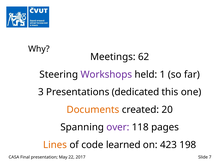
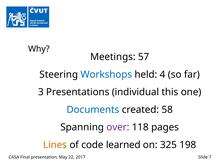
62: 62 -> 57 (144, 57)
Workshops colour: purple -> blue (106, 74)
1: 1 -> 4 (163, 74)
dedicated: dedicated -> individual (135, 92)
Documents colour: orange -> blue (93, 110)
20: 20 -> 58 (167, 110)
423: 423 -> 325 (168, 145)
